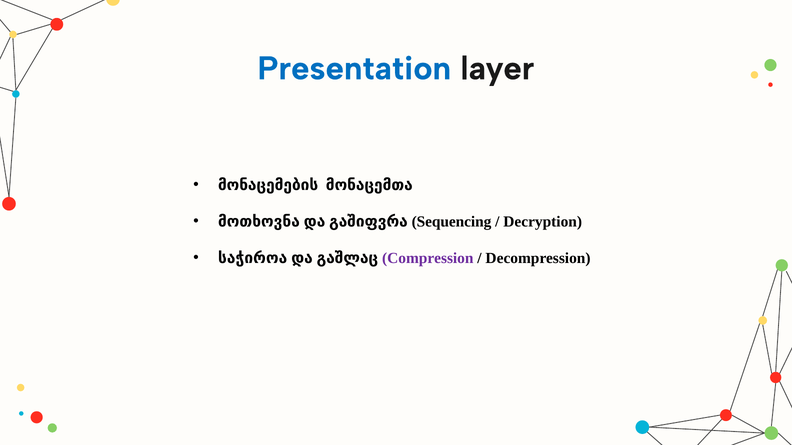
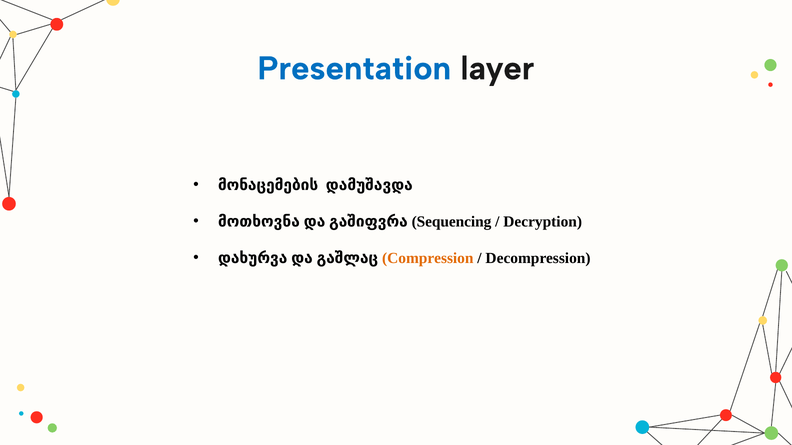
მონაცემთა: მონაცემთა -> დამუშავდა (369, 185)
საჭიროა: საჭიროა -> დახურვა (253, 258)
Compression colour: purple -> orange (428, 258)
